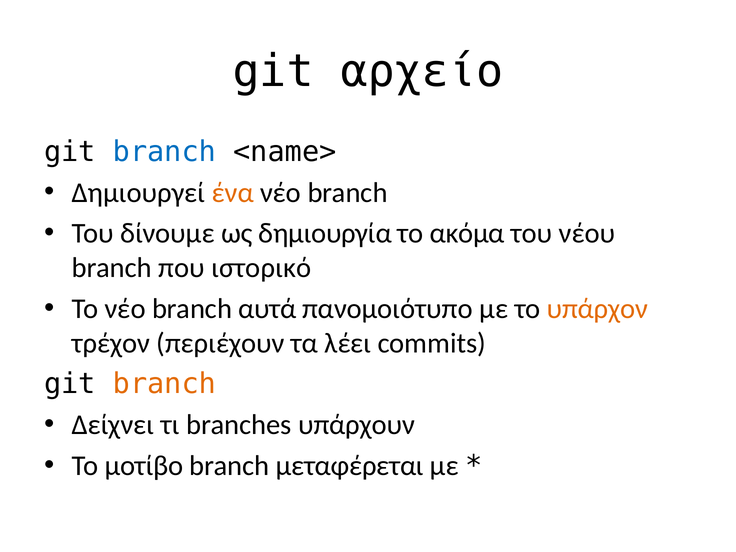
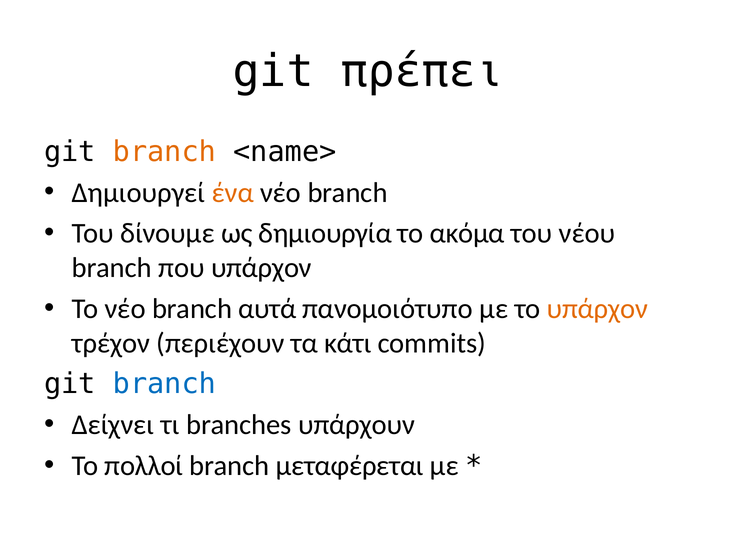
αρχείο: αρχείο -> πρέπει (422, 71)
branch colour: blue -> orange (165, 152)
που ιστορικό: ιστορικό -> υπάρχον (261, 268)
λέει: λέει -> κάτι (348, 343)
branch colour: orange -> blue (165, 384)
μοτίβο: μοτίβο -> πολλοί (144, 466)
